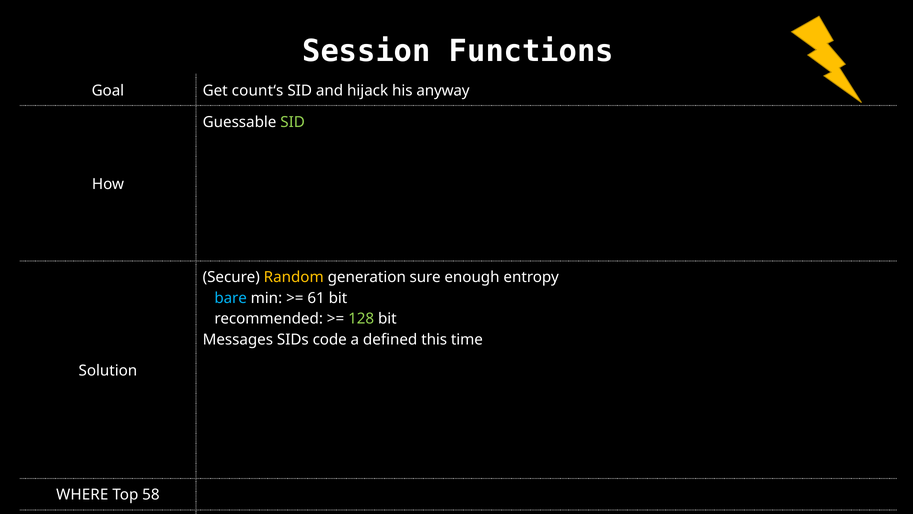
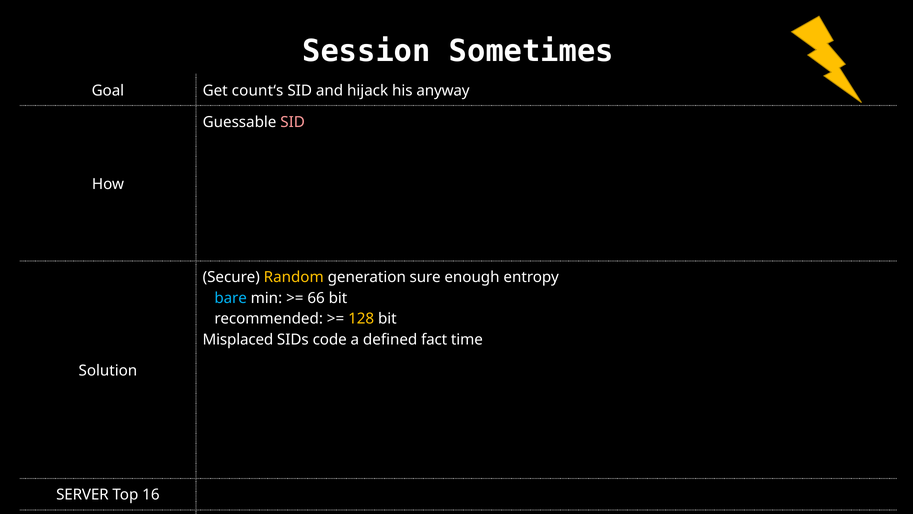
Functions: Functions -> Sometimes (531, 51)
SID colour: light green -> pink (293, 122)
61: 61 -> 66 (316, 298)
128 colour: light green -> yellow (361, 319)
Messages: Messages -> Misplaced (238, 339)
this: this -> fact (434, 339)
WHERE: WHERE -> SERVER (82, 495)
58: 58 -> 16 (151, 495)
